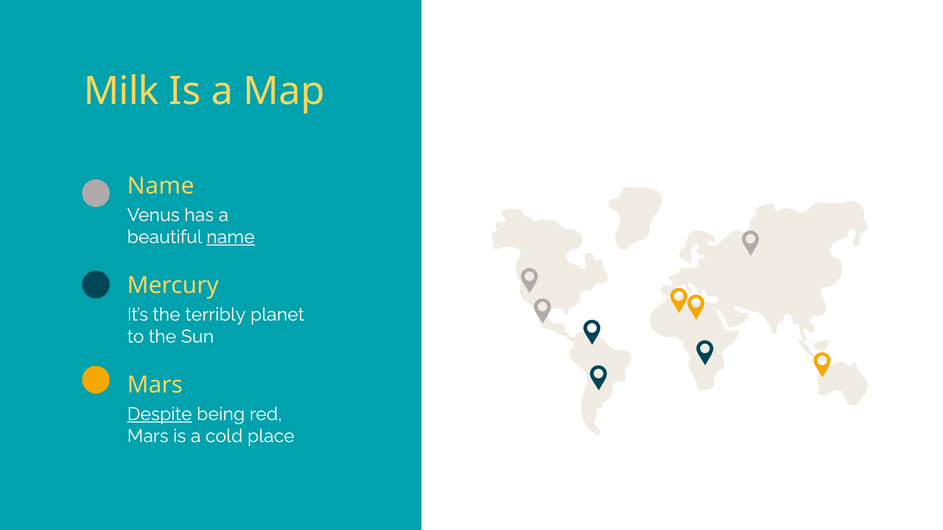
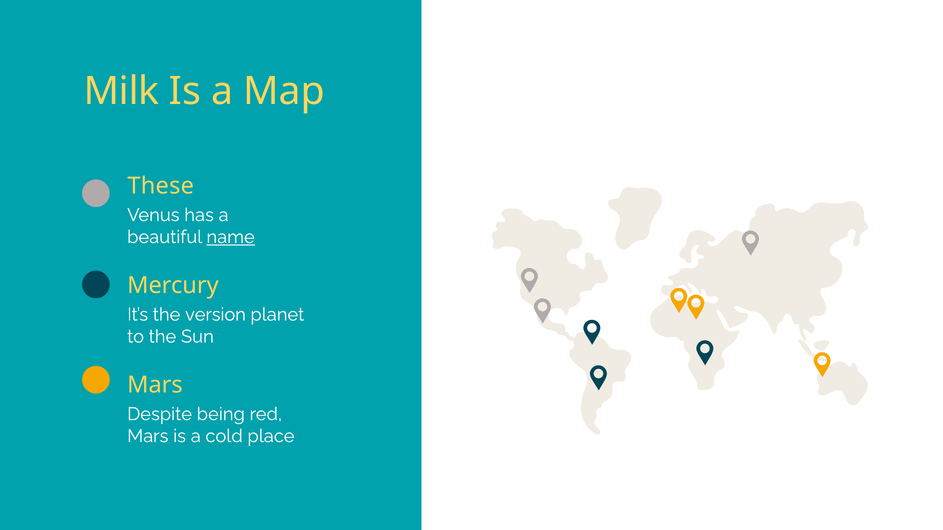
Name: Name -> These (161, 186)
terribly: terribly -> version (215, 315)
Despite underline: present -> none (160, 414)
